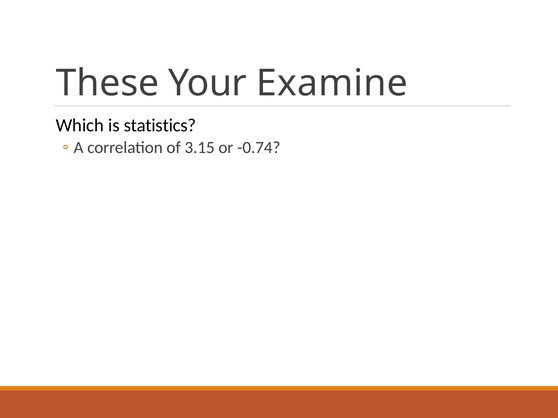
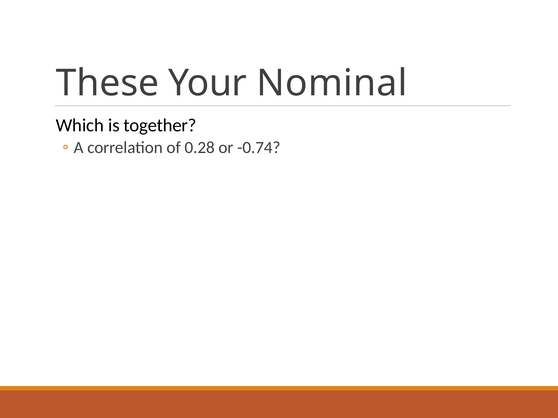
Examine: Examine -> Nominal (332, 83)
statistics: statistics -> together (160, 125)
3.15: 3.15 -> 0.28 (200, 148)
